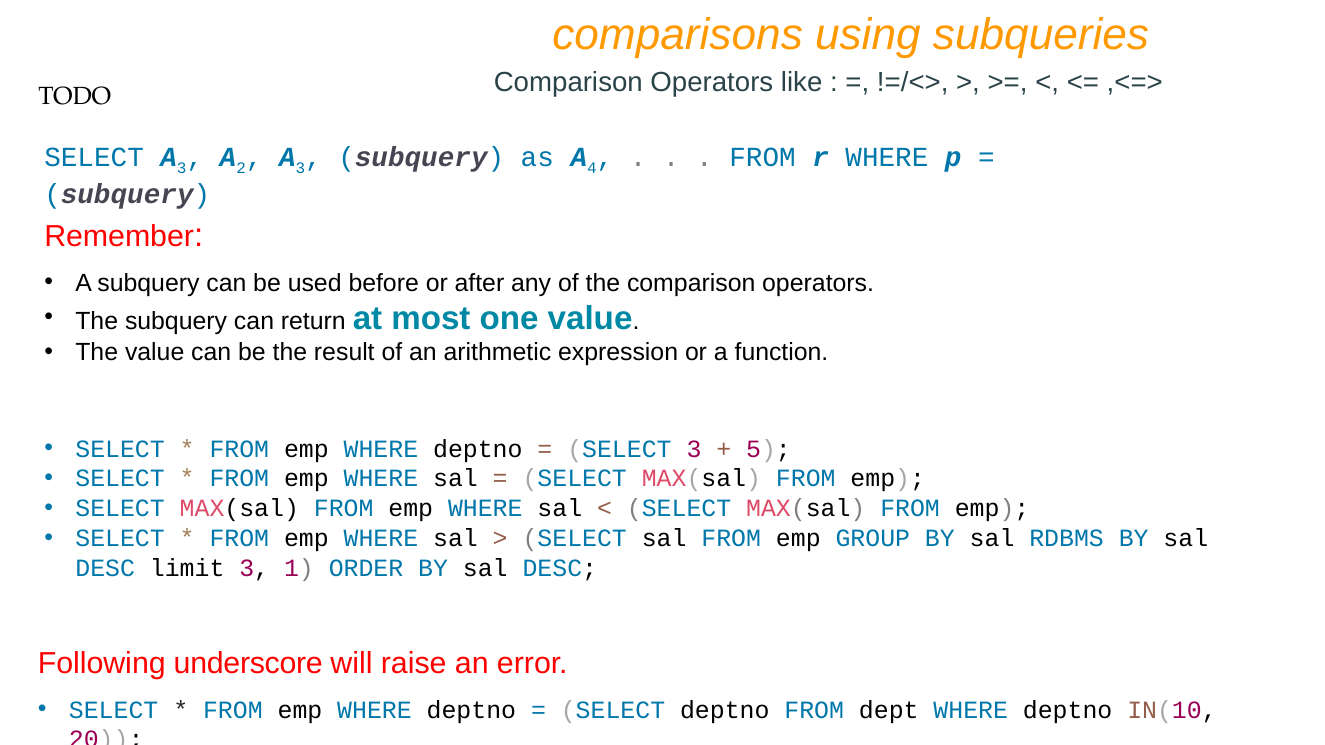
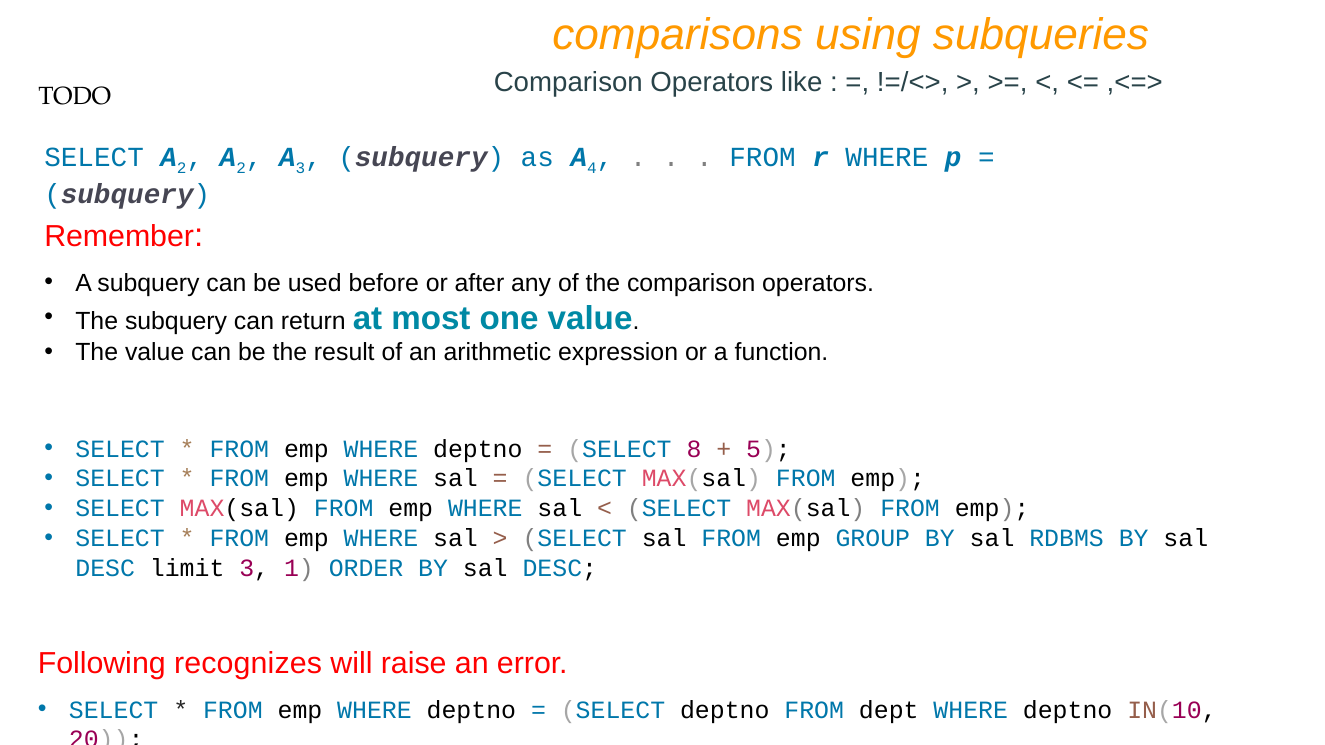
SELECT A 3: 3 -> 2 (182, 168)
SELECT 3: 3 -> 8 (694, 449)
underscore: underscore -> recognizes (248, 664)
